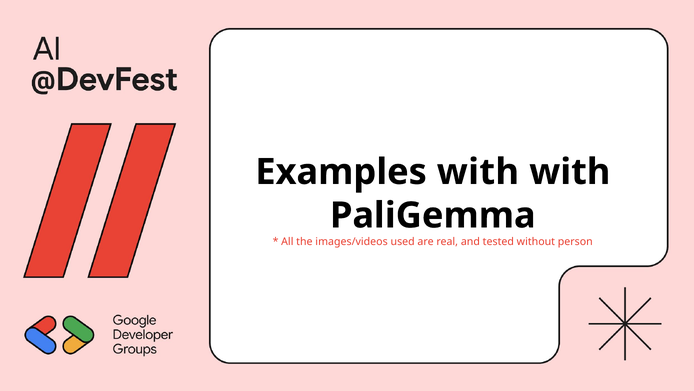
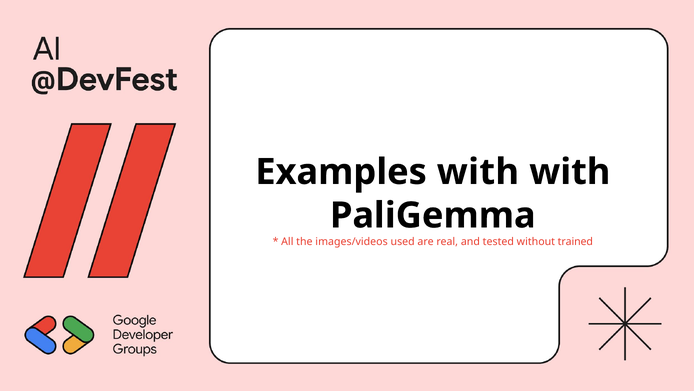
person: person -> trained (575, 241)
